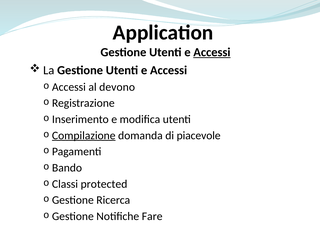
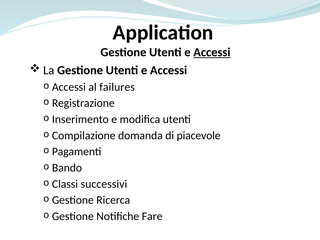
devono: devono -> failures (117, 87)
Compilazione underline: present -> none (84, 136)
protected: protected -> successivi (104, 184)
